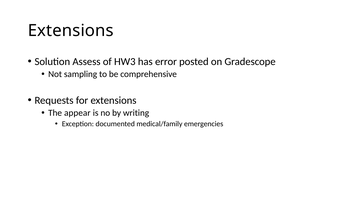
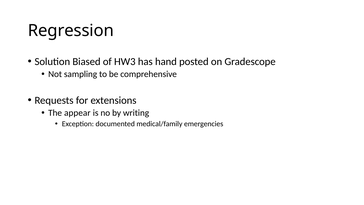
Extensions: Extensions -> Regression (71, 31)
Assess: Assess -> Biased (87, 62)
error: error -> hand (166, 62)
